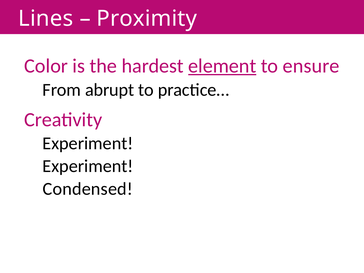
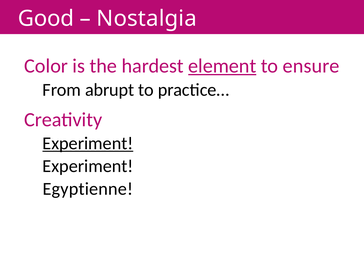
Lines: Lines -> Good (46, 19)
Proximity: Proximity -> Nostalgia (147, 19)
Experiment underline: none -> present (88, 143)
Condensed: Condensed -> Egyptienne (88, 189)
